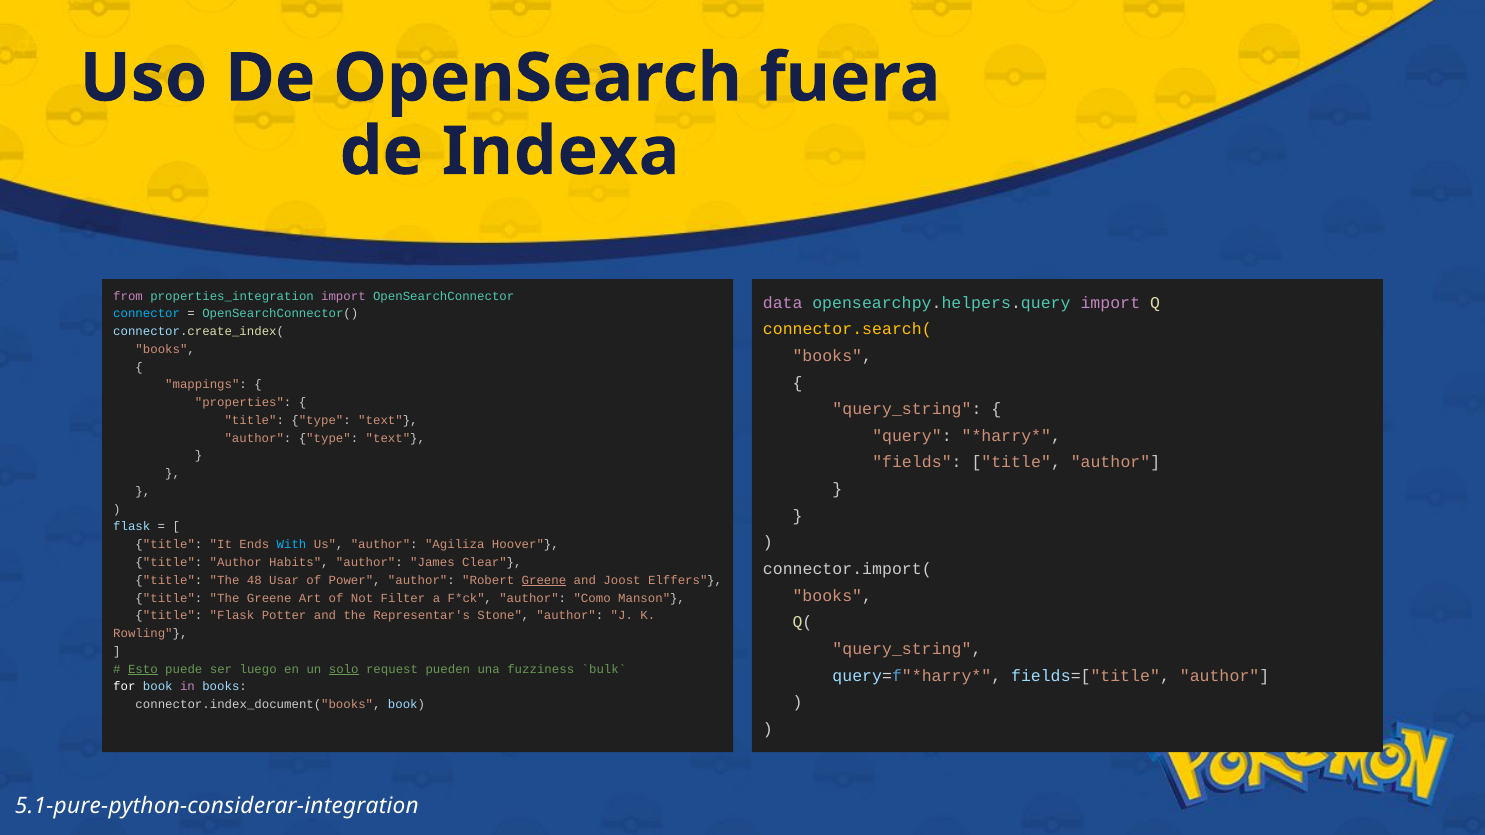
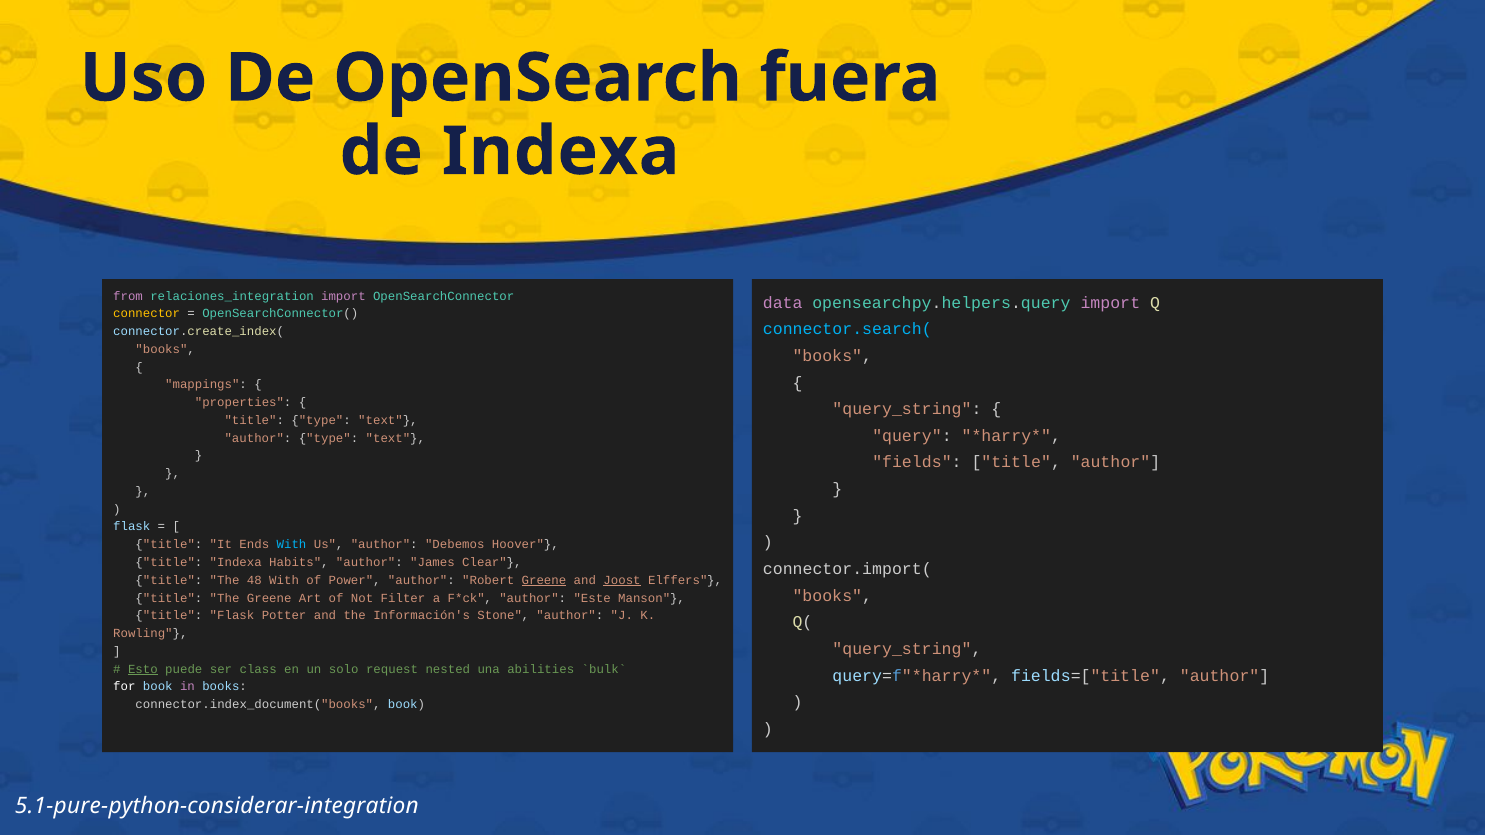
properties_integration: properties_integration -> relaciones_integration (232, 296)
connector colour: light blue -> yellow (147, 314)
connector.search( colour: yellow -> light blue (847, 329)
Agiliza: Agiliza -> Debemos (455, 545)
Author: Author -> Indexa (236, 563)
48 Usar: Usar -> With (284, 580)
Joost underline: none -> present (622, 580)
Como: Como -> Este (592, 598)
Representar's: Representar's -> Información's (422, 616)
luego: luego -> class (258, 669)
solo underline: present -> none (344, 669)
pueden: pueden -> nested (448, 669)
fuzziness: fuzziness -> abilities (541, 669)
